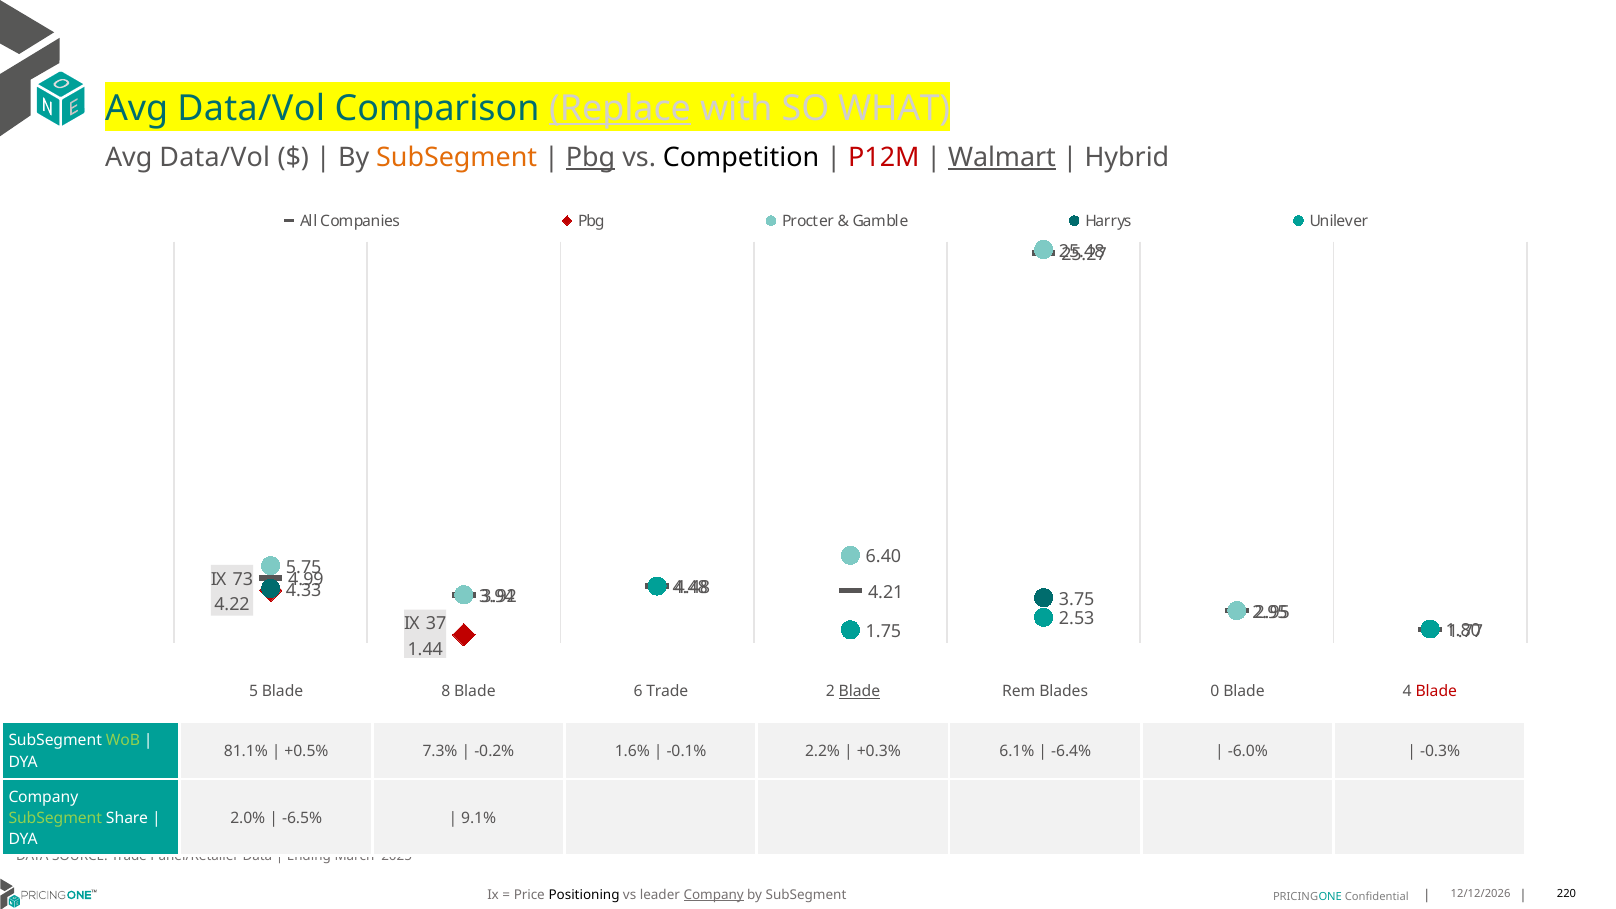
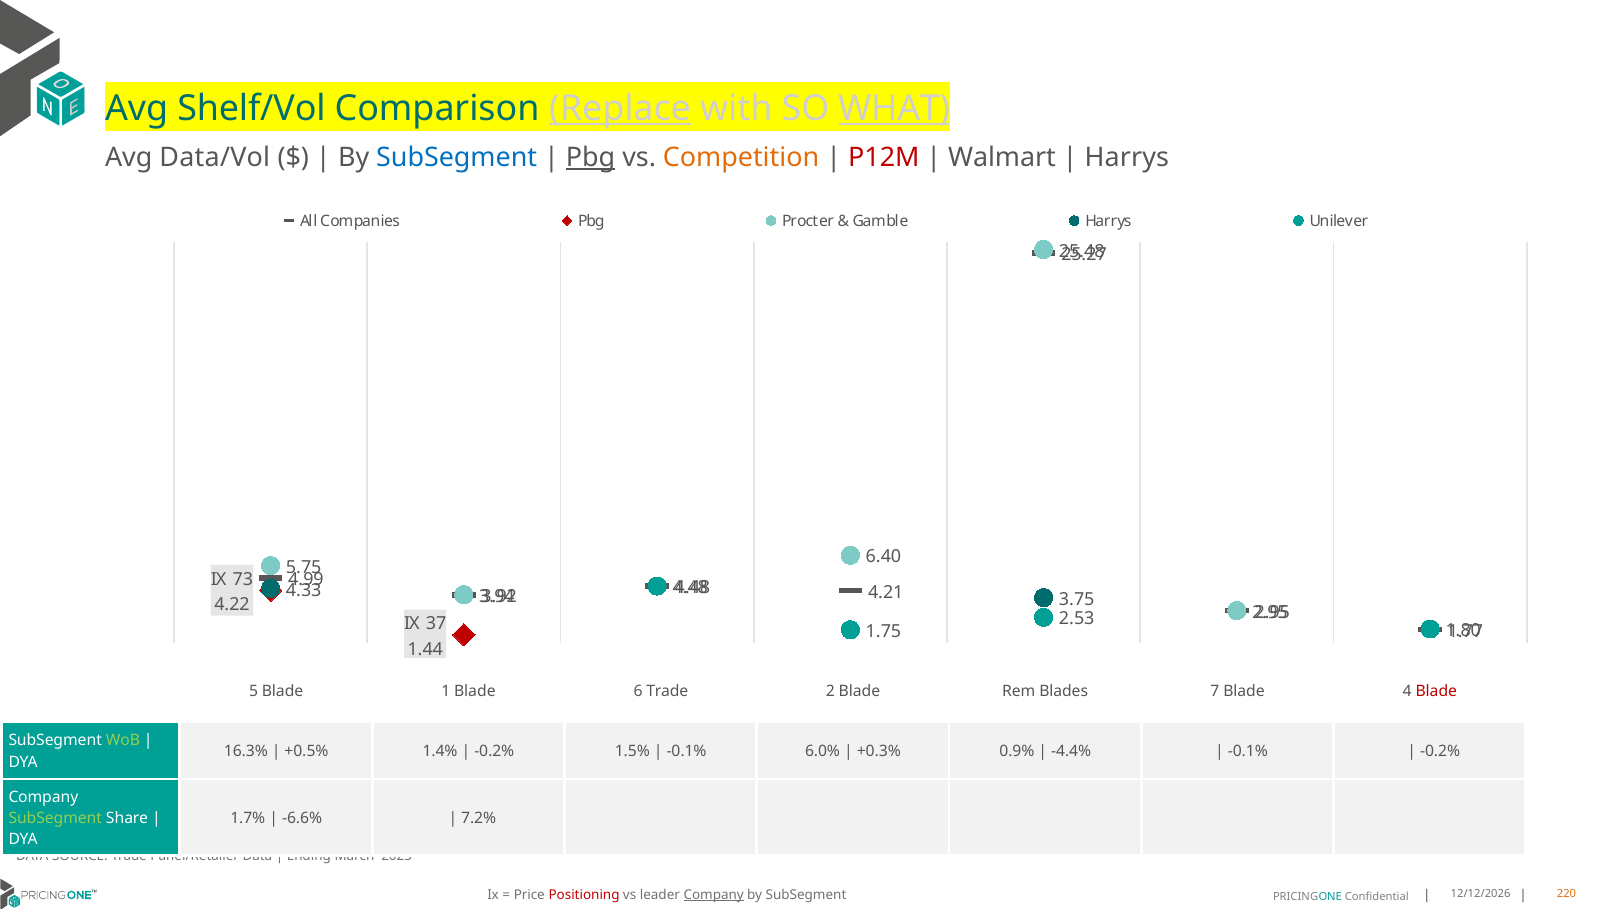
Data/Vol: Data/Vol -> Shelf/Vol (251, 109)
WHAT underline: none -> present (894, 109)
SubSegment colour: orange -> blue (457, 158)
Competition colour: black -> orange (741, 158)
Walmart underline: present -> none (1002, 158)
Hybrid: Hybrid -> Harrys (1127, 158)
8: 8 -> 1 (446, 692)
Blade underline: present -> none (859, 692)
0: 0 -> 7 (1215, 692)
81.1%: 81.1% -> 16.3% (246, 751)
7.3%: 7.3% -> 1.4% (440, 751)
1.6%: 1.6% -> 1.5% (632, 751)
2.2%: 2.2% -> 6.0% (823, 751)
6.1%: 6.1% -> 0.9% (1017, 751)
-6.4%: -6.4% -> -4.4% (1071, 751)
-6.0%: -6.0% -> -0.1% (1248, 751)
-0.3%: -0.3% -> -0.2% (1440, 751)
2.0%: 2.0% -> 1.7% (248, 818)
-6.5%: -6.5% -> -6.6% (302, 818)
9.1%: 9.1% -> 7.2% (479, 818)
Positioning colour: black -> red (584, 895)
220 colour: black -> orange (1567, 894)
